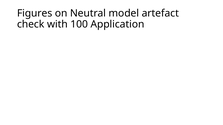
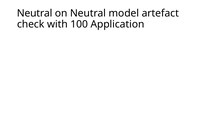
Figures: Figures -> Neutral (35, 13)
